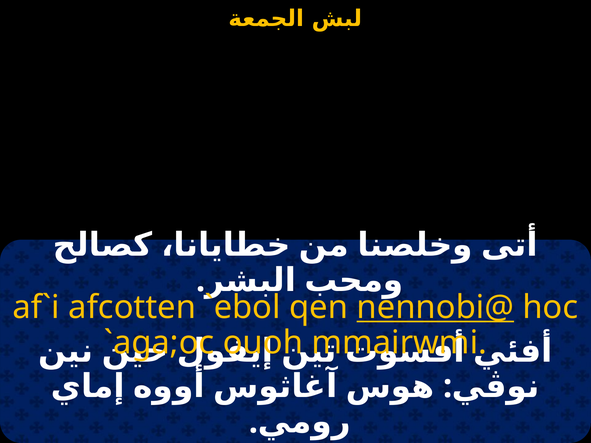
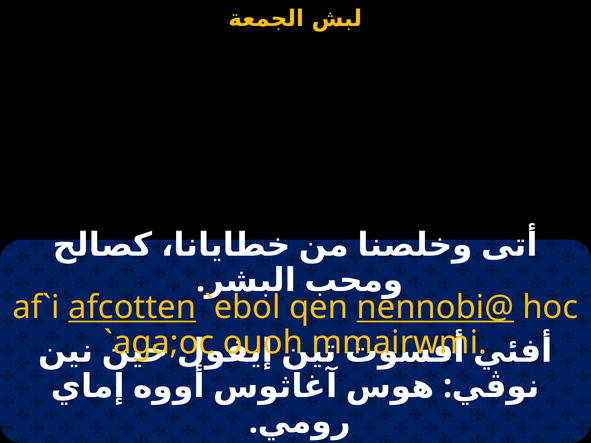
afcotten underline: none -> present (132, 308)
